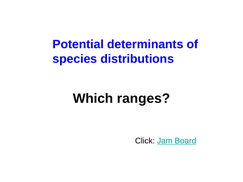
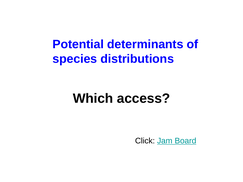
ranges: ranges -> access (144, 99)
